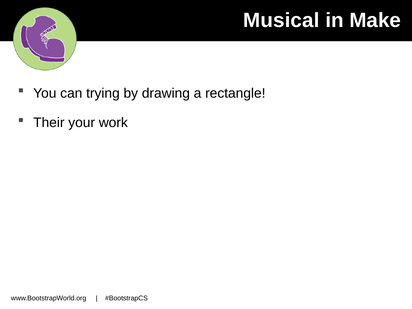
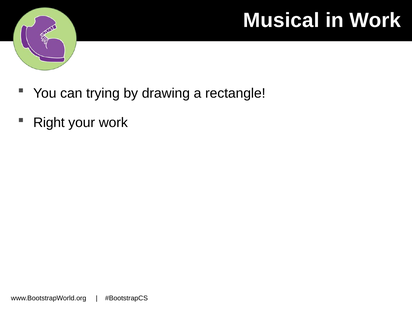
in Make: Make -> Work (375, 20)
Their: Their -> Right (49, 123)
